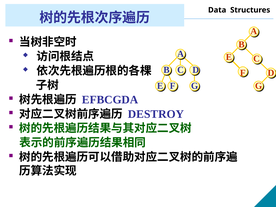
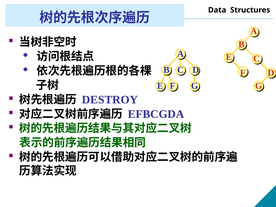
EFBCGDA: EFBCGDA -> DESTROY (110, 100)
DESTROY: DESTROY -> EFBCGDA (156, 114)
